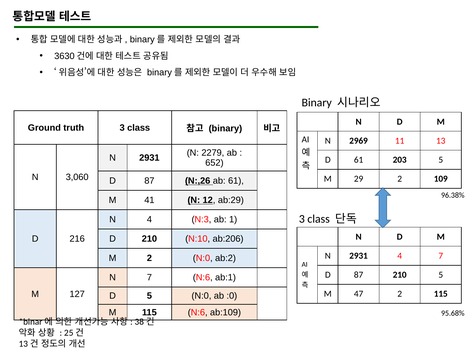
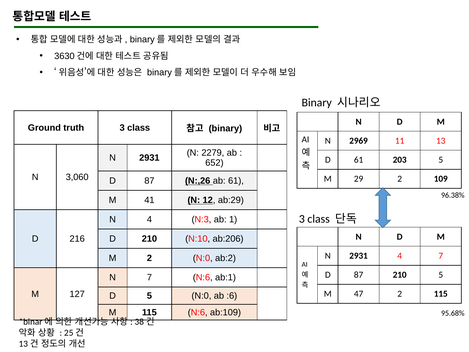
:0: :0 -> :6 (232, 296)
